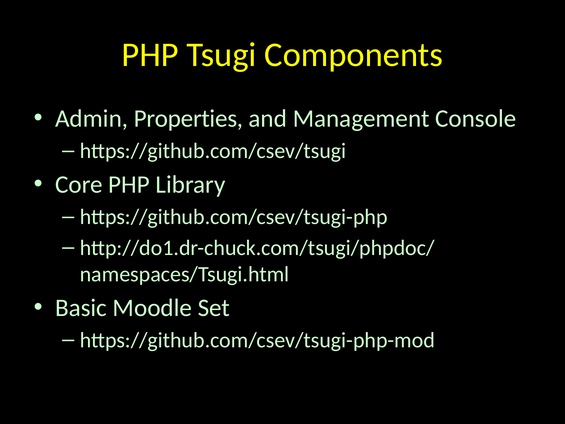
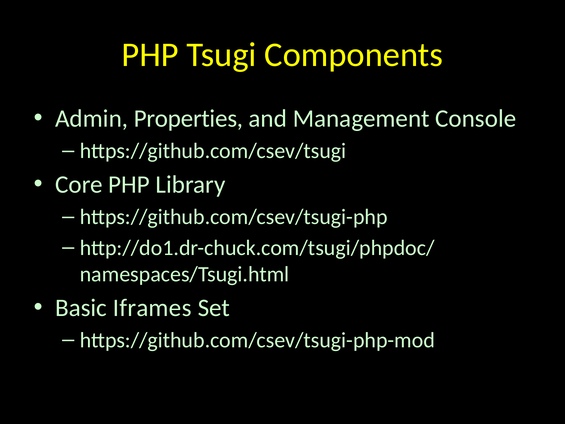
Moodle: Moodle -> Iframes (152, 308)
